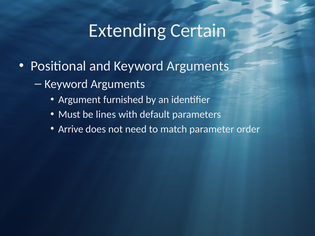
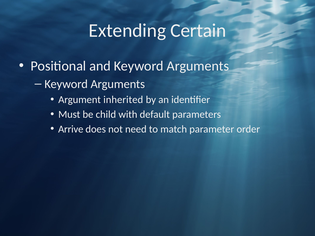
furnished: furnished -> inherited (123, 100)
lines: lines -> child (106, 114)
